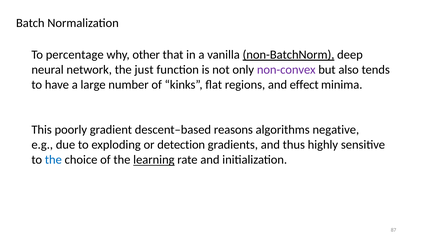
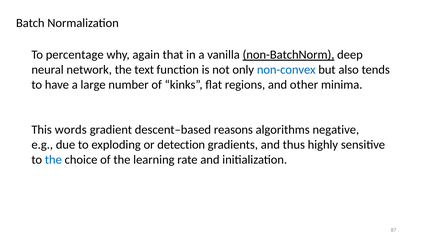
other: other -> again (146, 55)
just: just -> text (144, 70)
non-convex colour: purple -> blue (286, 70)
effect: effect -> other (304, 85)
poorly: poorly -> words (71, 130)
learning underline: present -> none (154, 160)
